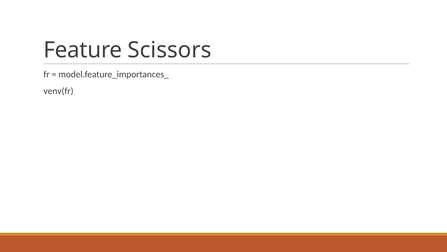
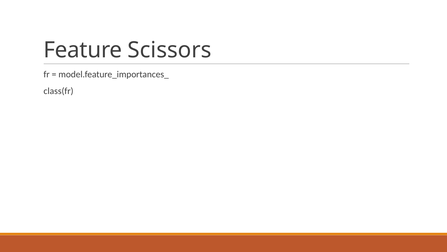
venv(fr: venv(fr -> class(fr (59, 91)
